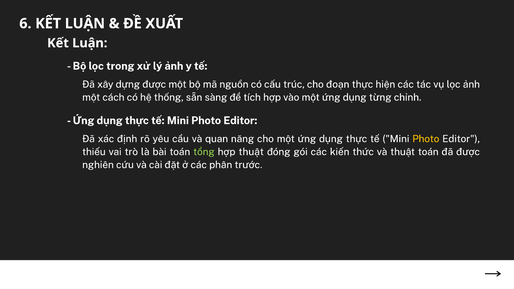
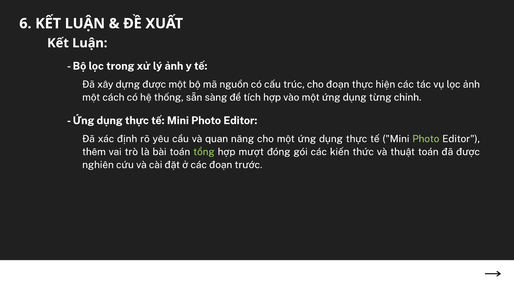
Photo colour: yellow -> light green (426, 139)
thiếu: thiếu -> thêm (94, 152)
hợp thuật: thuật -> mượt (251, 152)
các phân: phân -> đoạn (221, 165)
